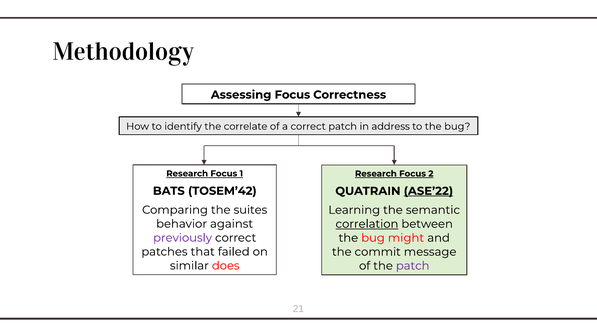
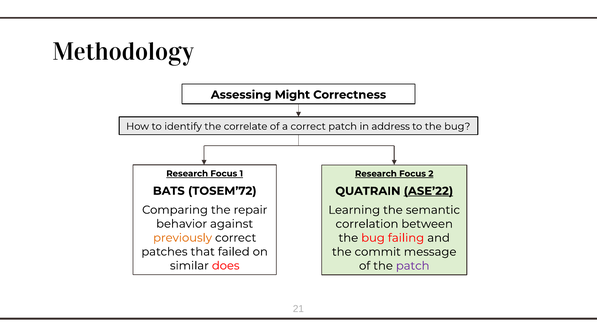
Assessing Focus: Focus -> Might (292, 95)
TOSEM’42: TOSEM’42 -> TOSEM’72 (222, 191)
suites: suites -> repair (250, 210)
correlation underline: present -> none (367, 224)
previously colour: purple -> orange (183, 238)
might: might -> failing (406, 238)
